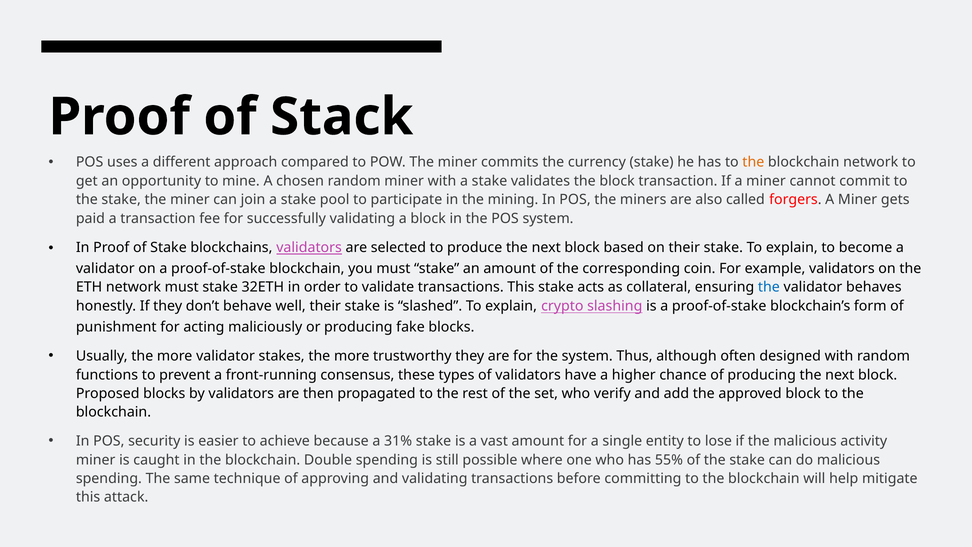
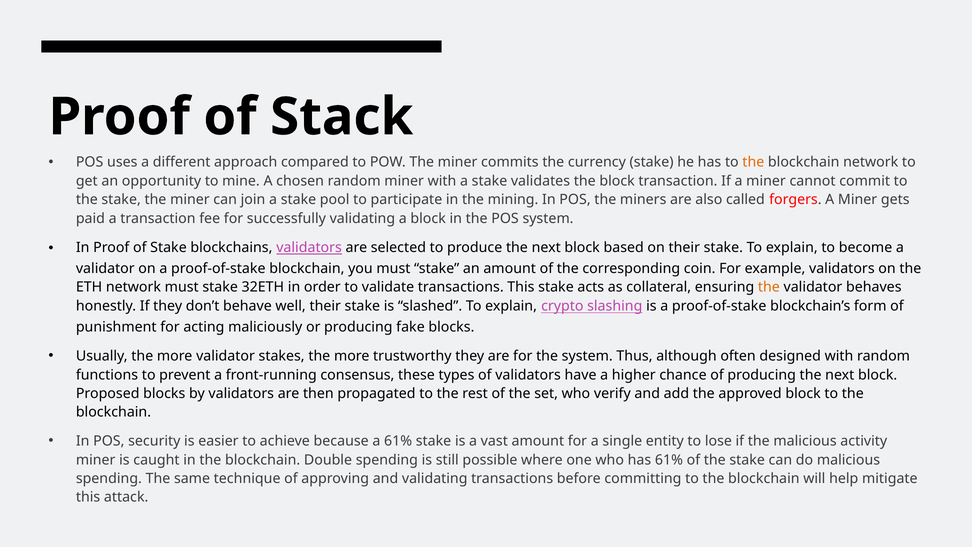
the colour: blue -> orange (769, 287)
a 31%: 31% -> 61% (398, 441)
has 55%: 55% -> 61% (669, 460)
